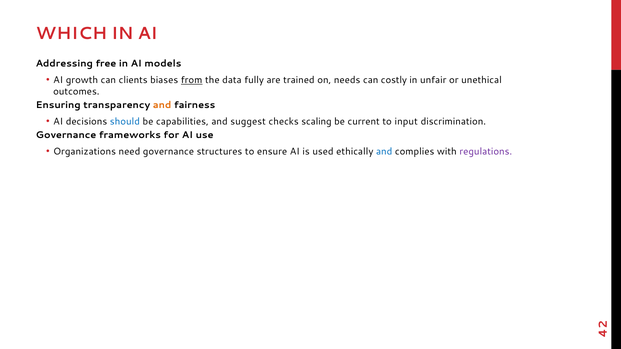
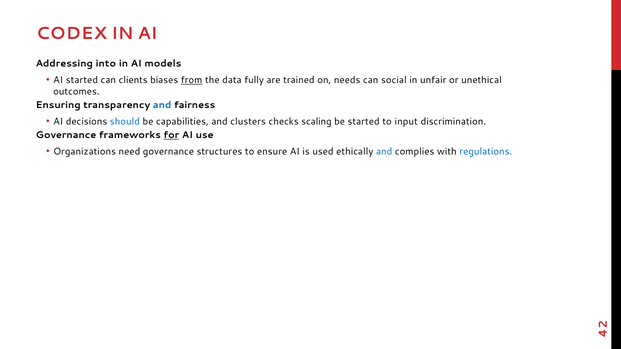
WHICH: WHICH -> CODEX (71, 33)
free: free -> into (106, 64)
AI growth: growth -> started (82, 80)
costly: costly -> social (394, 80)
and colour: orange -> blue (162, 105)
suggest: suggest -> clusters (248, 122)
be current: current -> started (364, 122)
for underline: none -> present (171, 135)
regulations colour: purple -> blue (486, 152)
